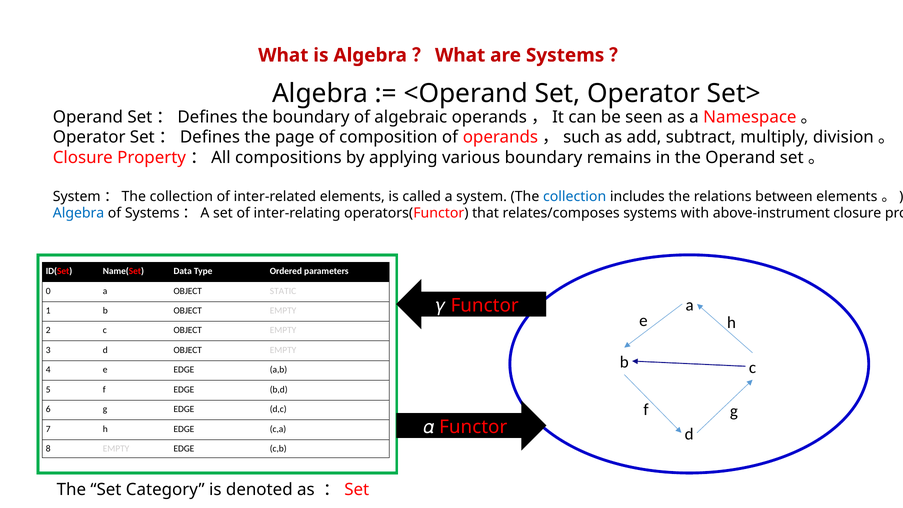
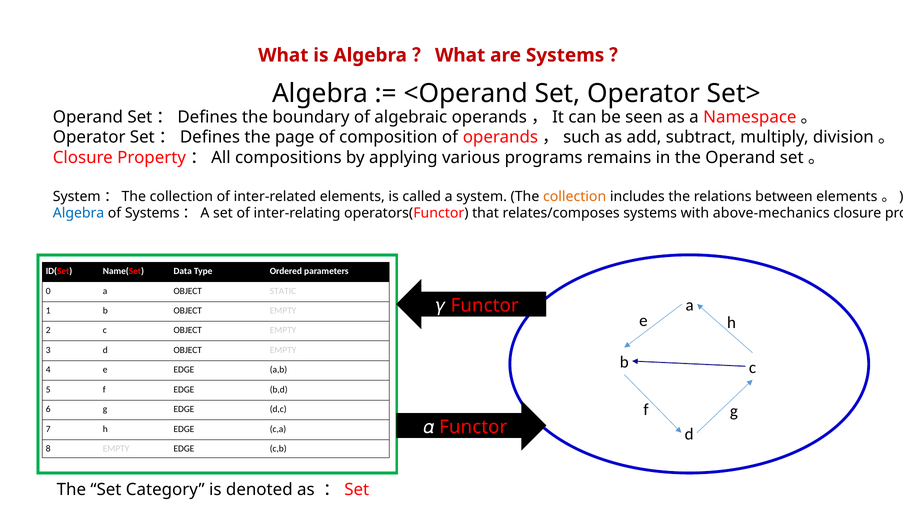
various boundary: boundary -> programs (544, 158)
collection colour: blue -> orange (575, 196)
above-instrument: above-instrument -> above-mechanics (771, 213)
